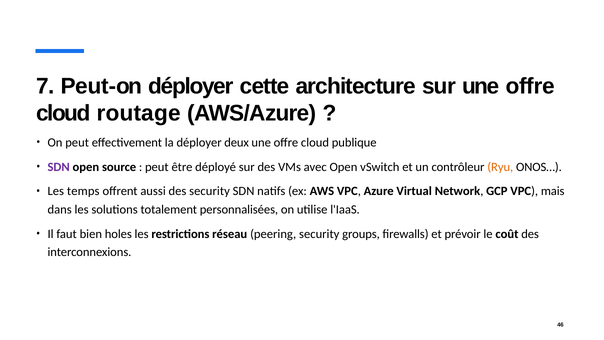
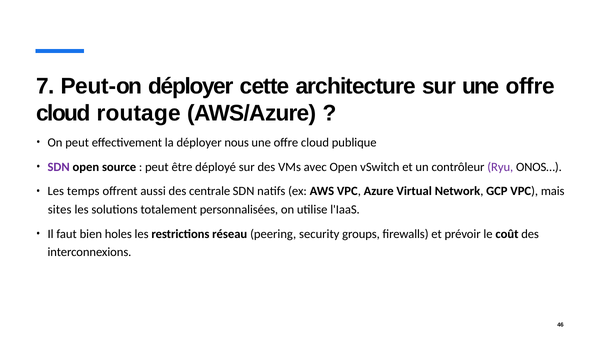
deux: deux -> nous (237, 142)
Ryu colour: orange -> purple (500, 167)
des security: security -> centrale (210, 191)
dans: dans -> sites (60, 210)
